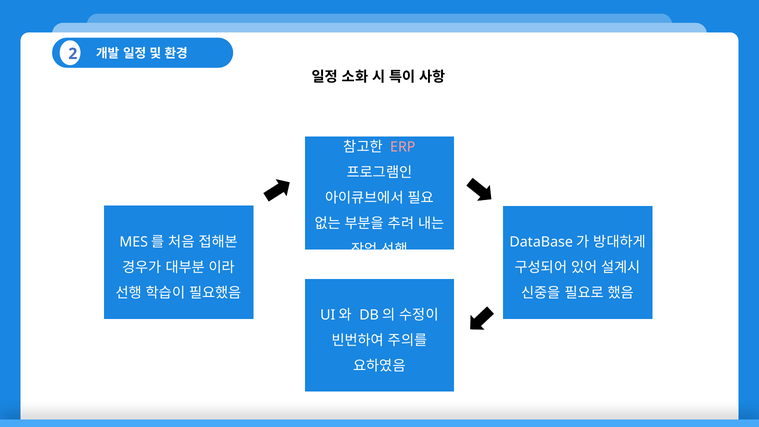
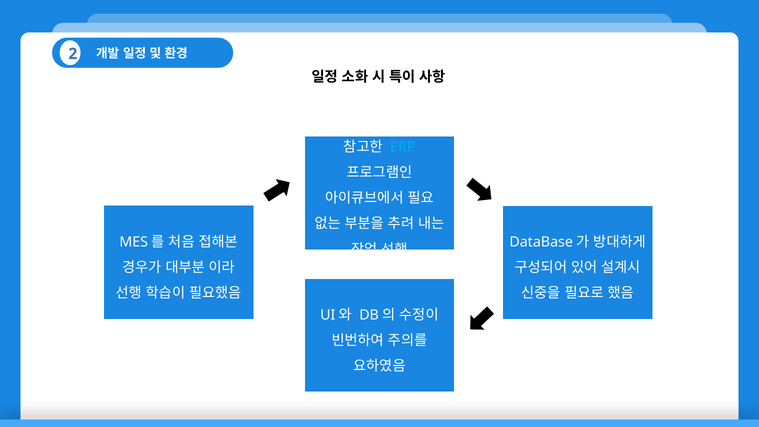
ERP colour: pink -> light blue (403, 147)
